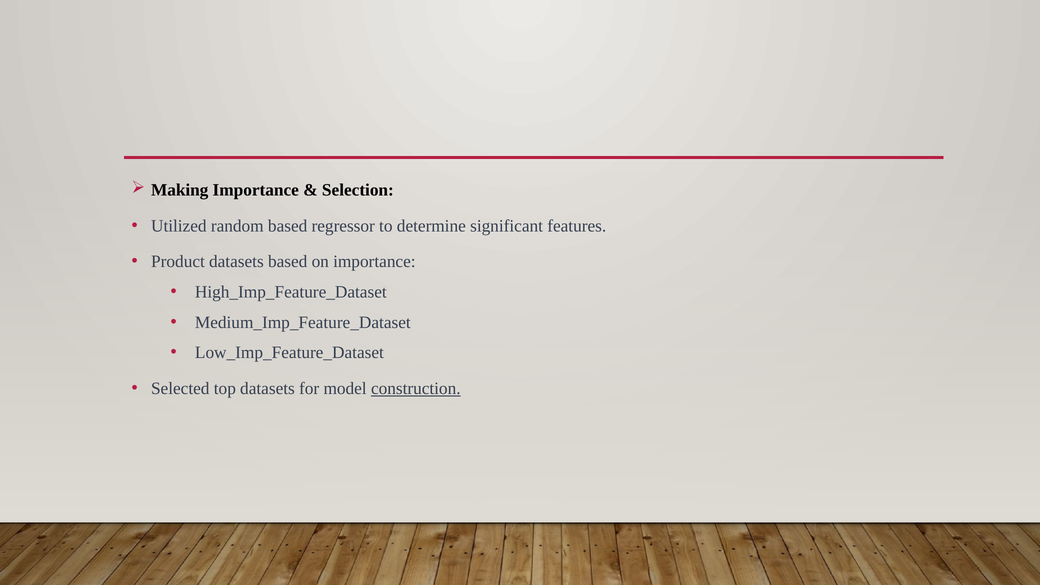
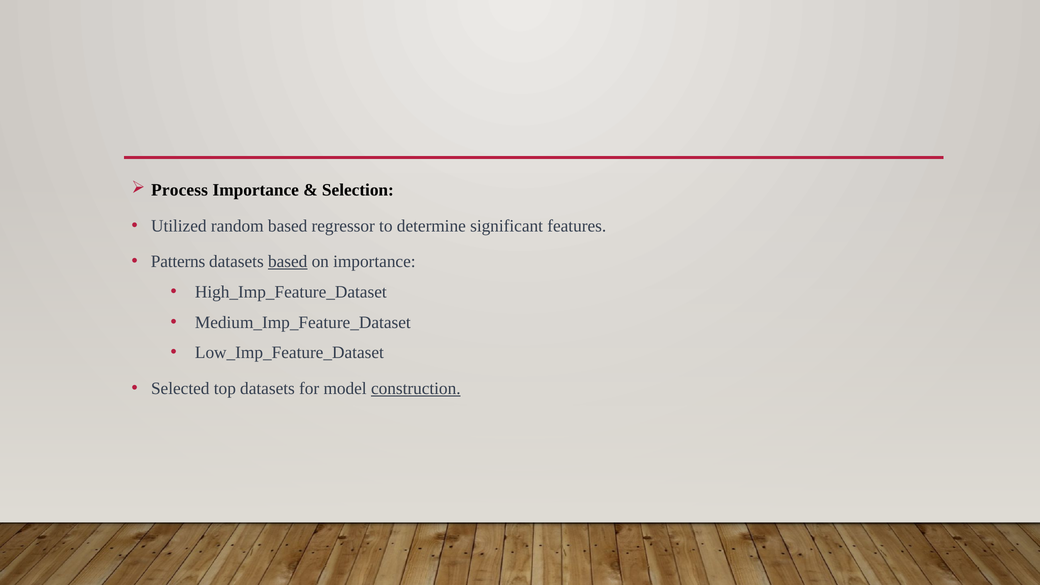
Making: Making -> Process (180, 190)
Product: Product -> Patterns (178, 262)
based underline: none -> present (288, 262)
